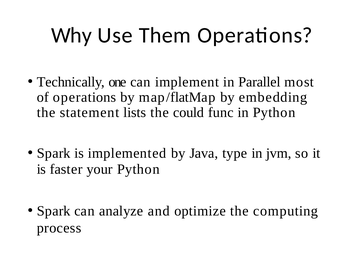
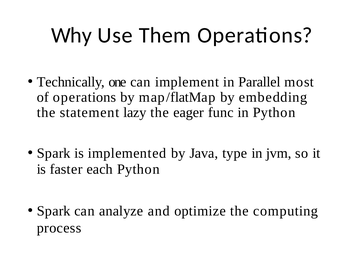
lists: lists -> lazy (135, 112)
could: could -> eager (189, 112)
your: your -> each (100, 169)
